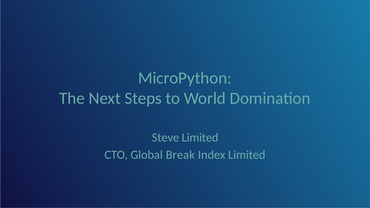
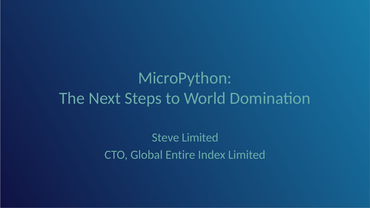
Break: Break -> Entire (180, 155)
